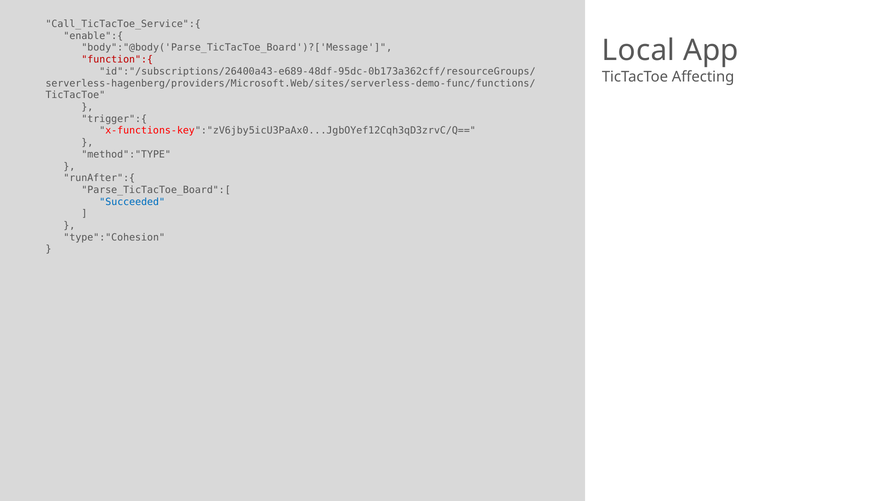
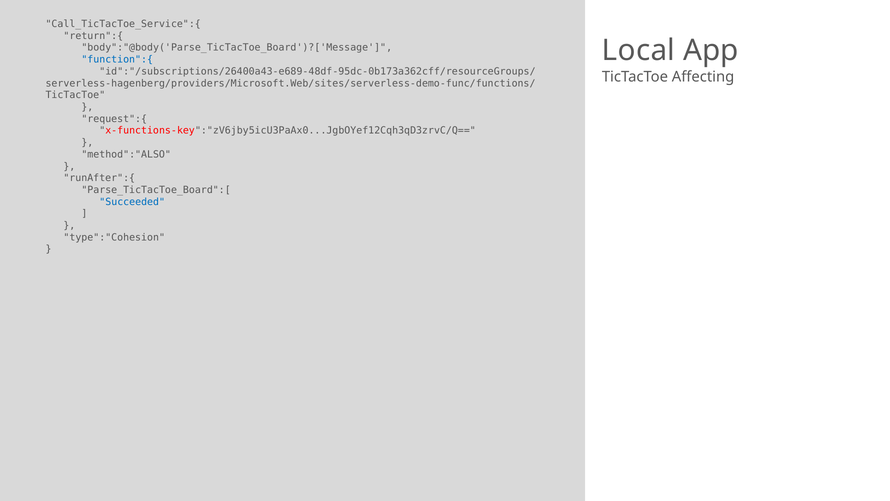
enable":{: enable":{ -> return":{ (93, 36)
function":{ colour: red -> blue (117, 60)
trigger":{: trigger":{ -> request":{ (114, 119)
method":"TYPE: method":"TYPE -> method":"ALSO (126, 154)
